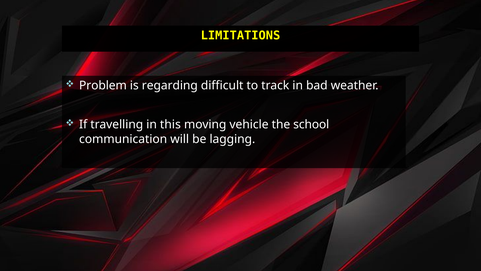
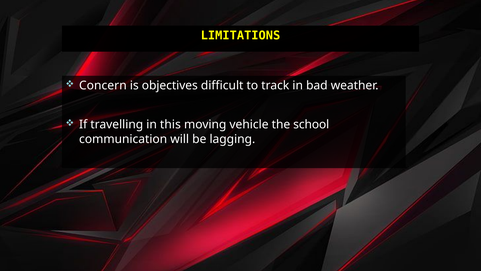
Problem: Problem -> Concern (103, 85)
regarding: regarding -> objectives (170, 85)
